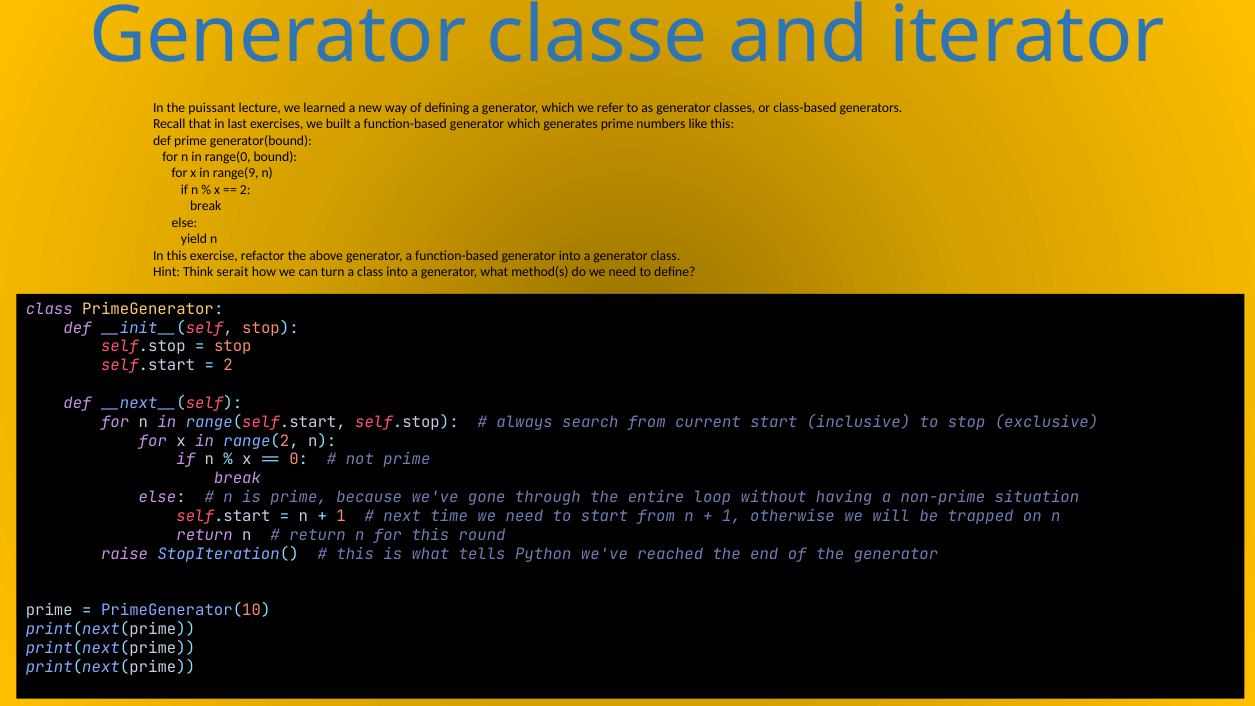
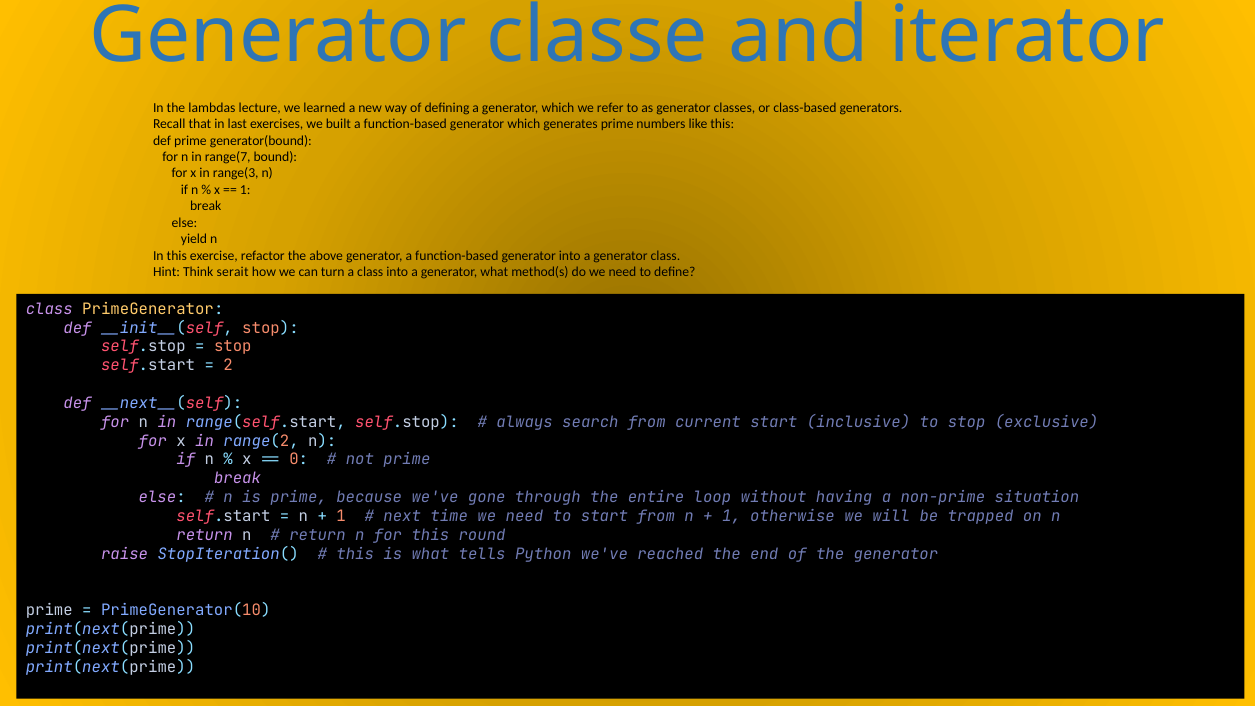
puissant: puissant -> lambdas (212, 108)
range(0: range(0 -> range(7 (228, 157)
range(9: range(9 -> range(3 (236, 173)
2: 2 -> 1 (245, 190)
